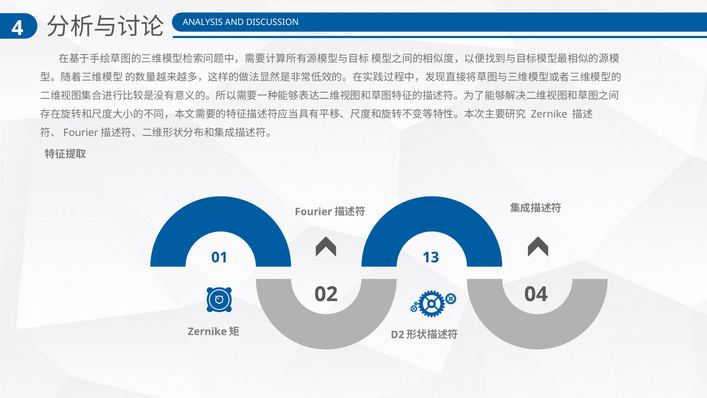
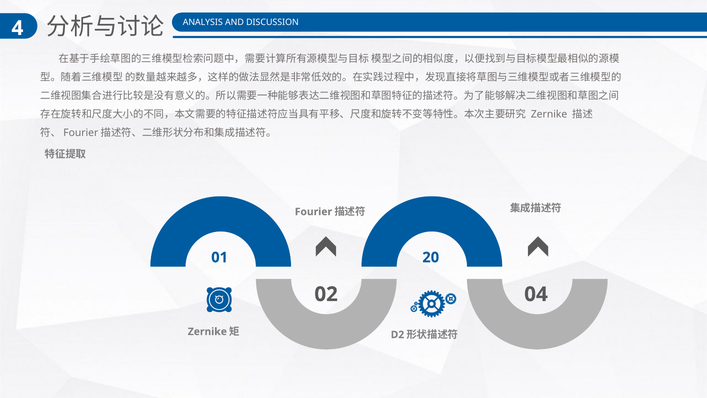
13: 13 -> 20 (431, 257)
